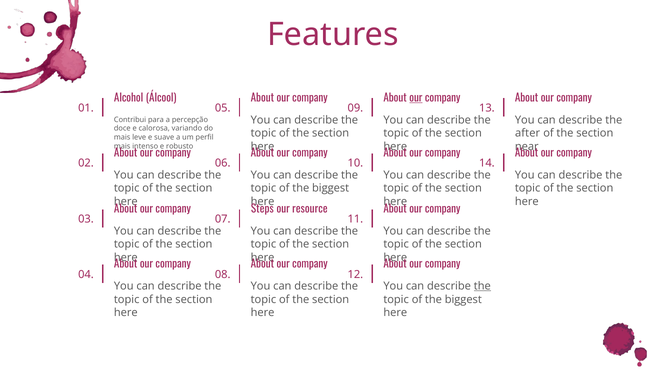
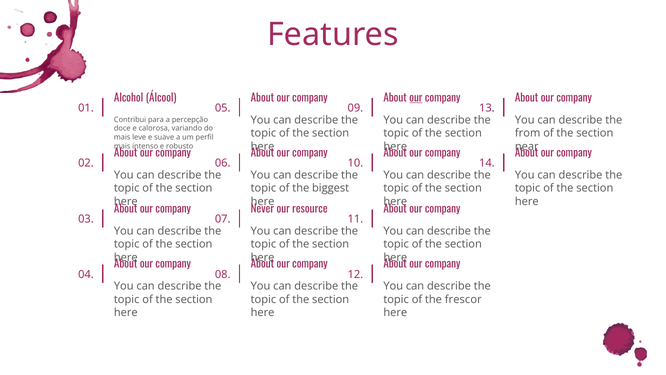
after: after -> from (528, 133)
Steps: Steps -> Never (262, 209)
the underline: present -> none (482, 286)
biggest: biggest -> frescor (463, 299)
